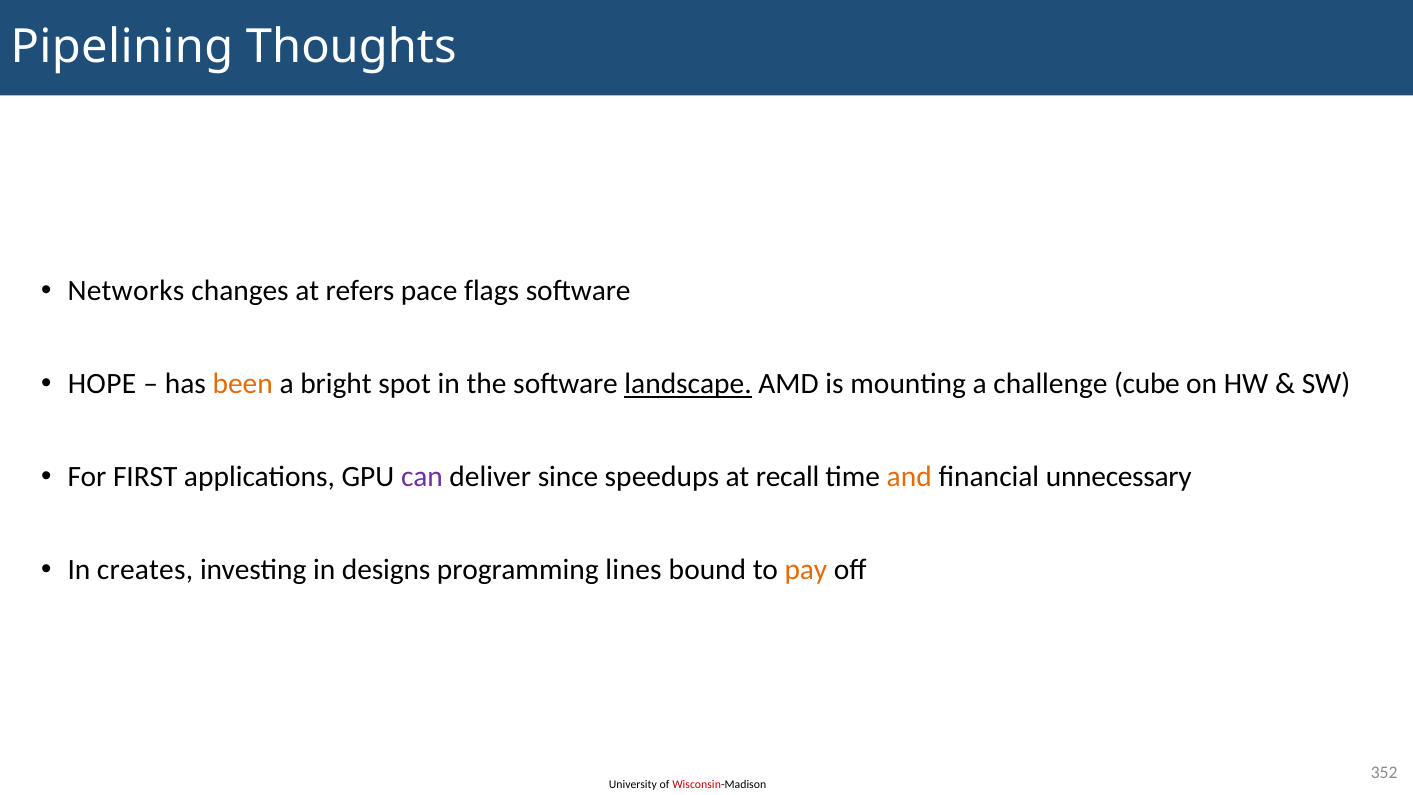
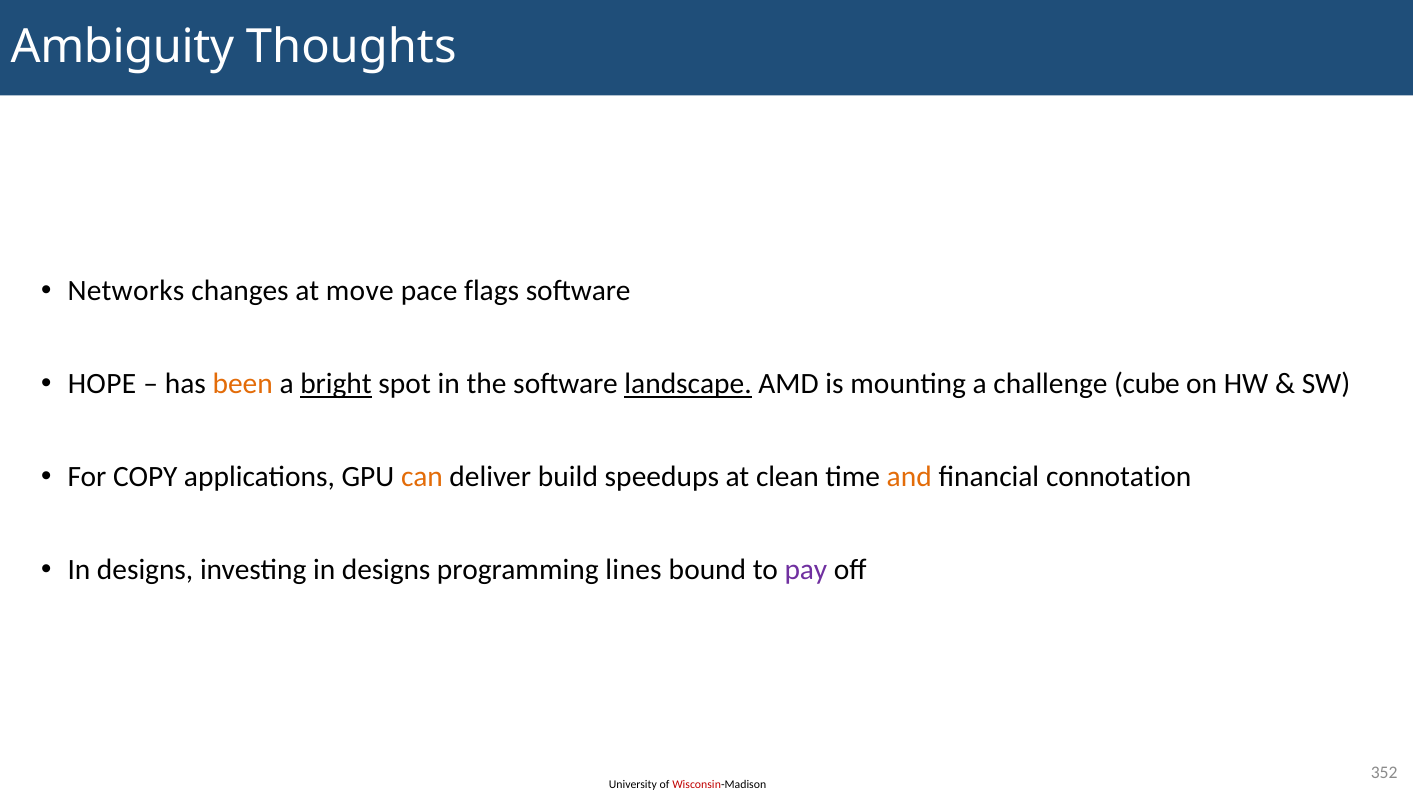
Pipelining: Pipelining -> Ambiguity (122, 47)
refers: refers -> move (360, 291)
bright underline: none -> present (336, 384)
FIRST: FIRST -> COPY (145, 477)
can colour: purple -> orange (422, 477)
since: since -> build (568, 477)
recall: recall -> clean (787, 477)
unnecessary: unnecessary -> connotation (1119, 477)
creates: creates -> designs (145, 570)
pay colour: orange -> purple (806, 570)
